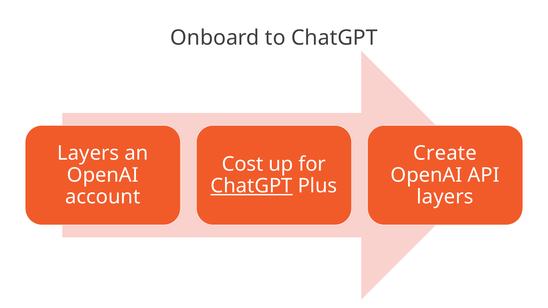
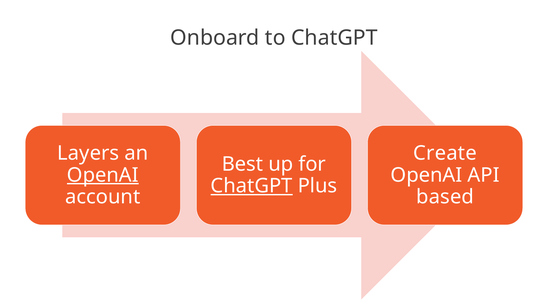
Cost: Cost -> Best (243, 164)
OpenAI underline: none -> present (103, 175)
layers: layers -> based (445, 197)
